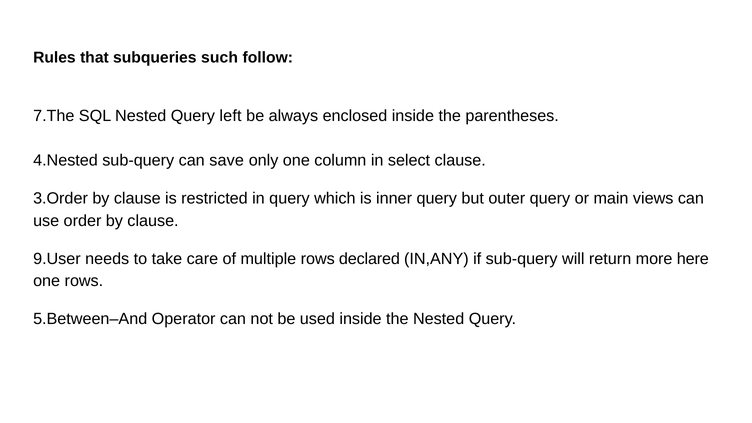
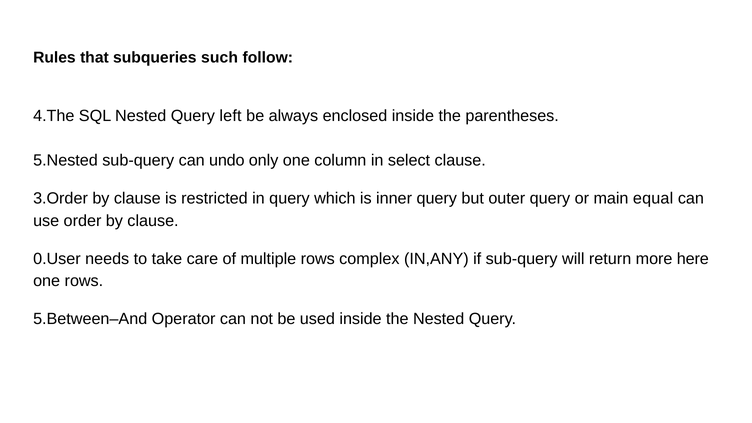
7.The: 7.The -> 4.The (54, 116)
4.Nested: 4.Nested -> 5.Nested (65, 161)
save: save -> undo (227, 161)
views: views -> equal (653, 199)
9.User: 9.User -> 0.User (57, 259)
declared: declared -> complex (369, 259)
